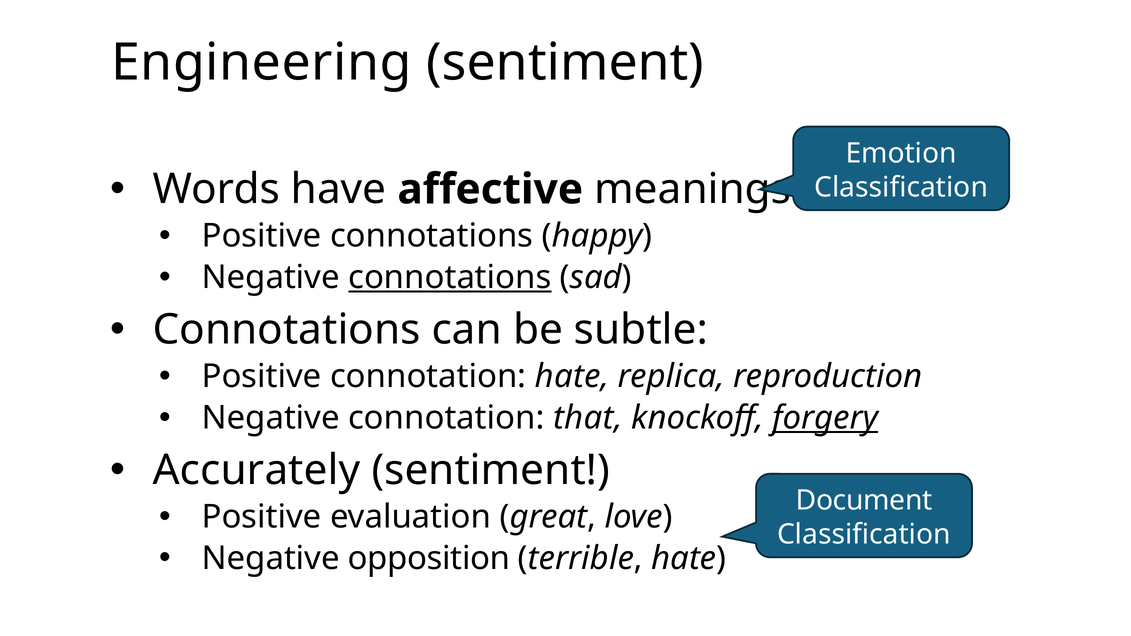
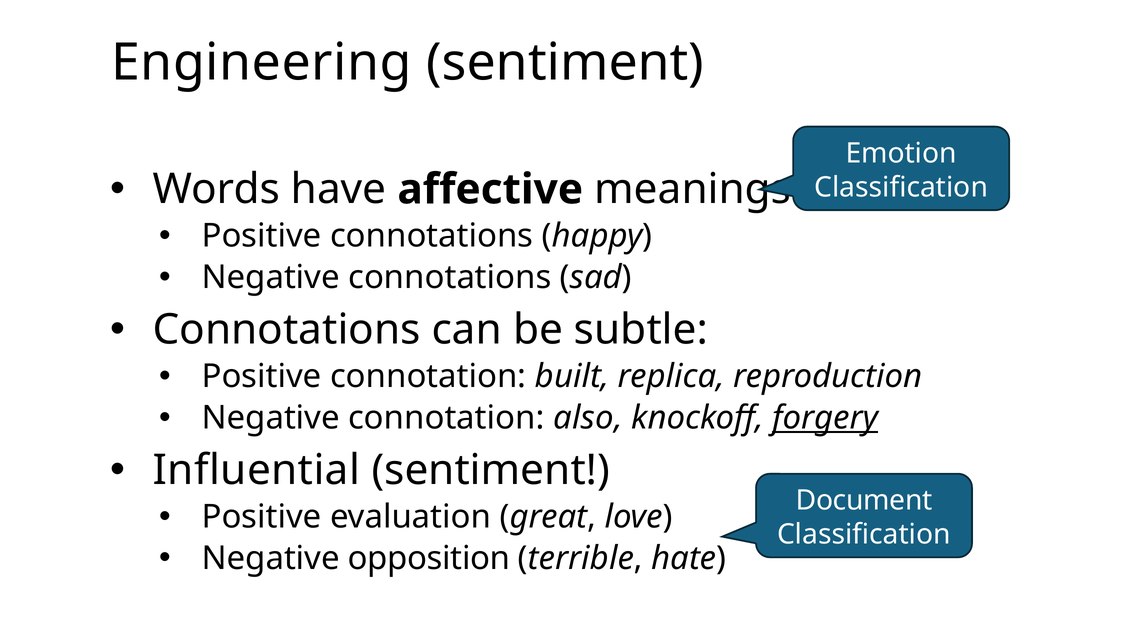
connotations underline: present -> none (450, 278)
connotation hate: hate -> built (572, 377)
that: that -> also (588, 418)
Accurately: Accurately -> Influential (256, 470)
